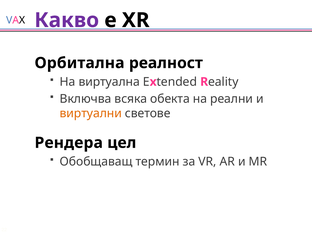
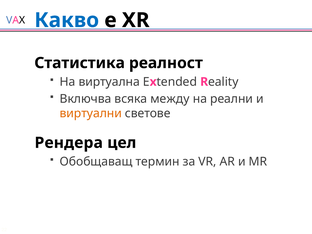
Какво colour: purple -> blue (67, 20)
Орбитална: Орбитална -> Статистика (80, 63)
обекта: обекта -> между (170, 99)
